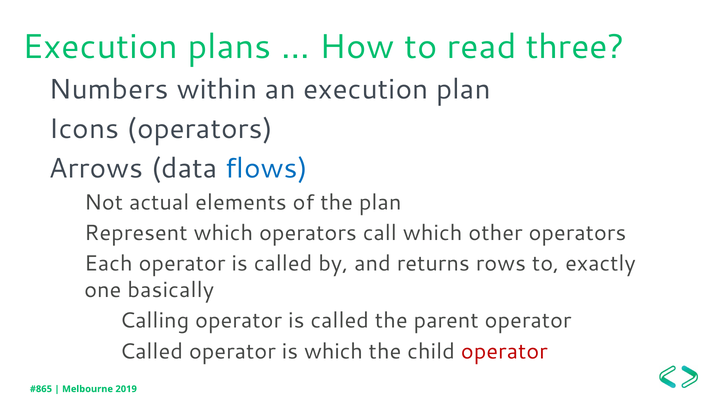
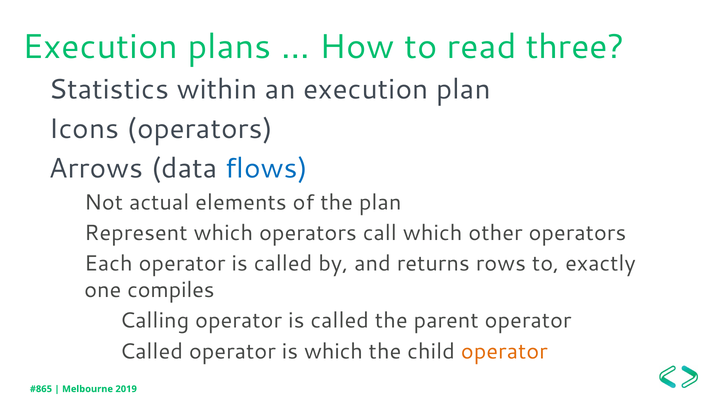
Numbers: Numbers -> Statistics (109, 90)
basically: basically -> compiles (171, 290)
operator colour: red -> orange (504, 351)
